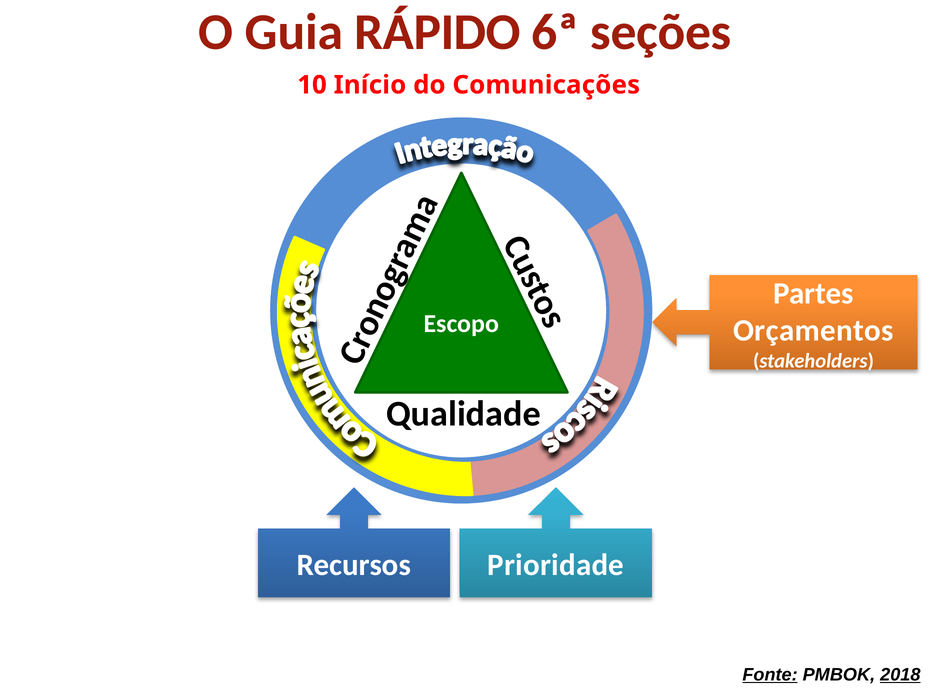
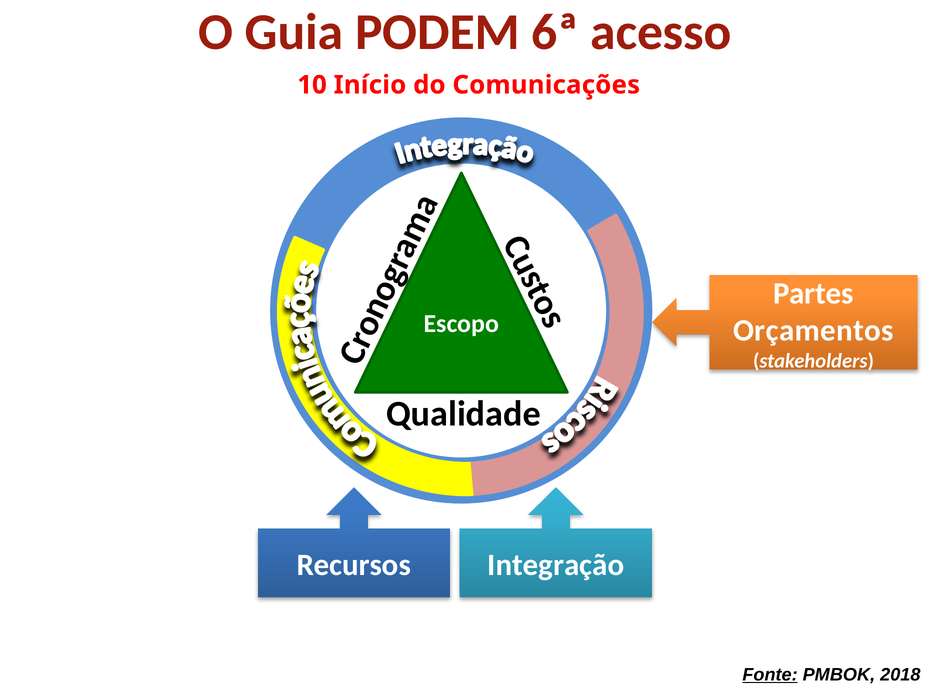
RÁPIDO: RÁPIDO -> PODEM (437, 32)
seções: seções -> acesso (661, 32)
Prioridade: Prioridade -> Integração (556, 566)
2018 underline: present -> none (900, 675)
